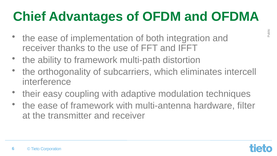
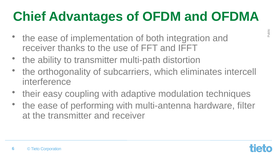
to framework: framework -> transmitter (96, 60)
of framework: framework -> performing (92, 106)
